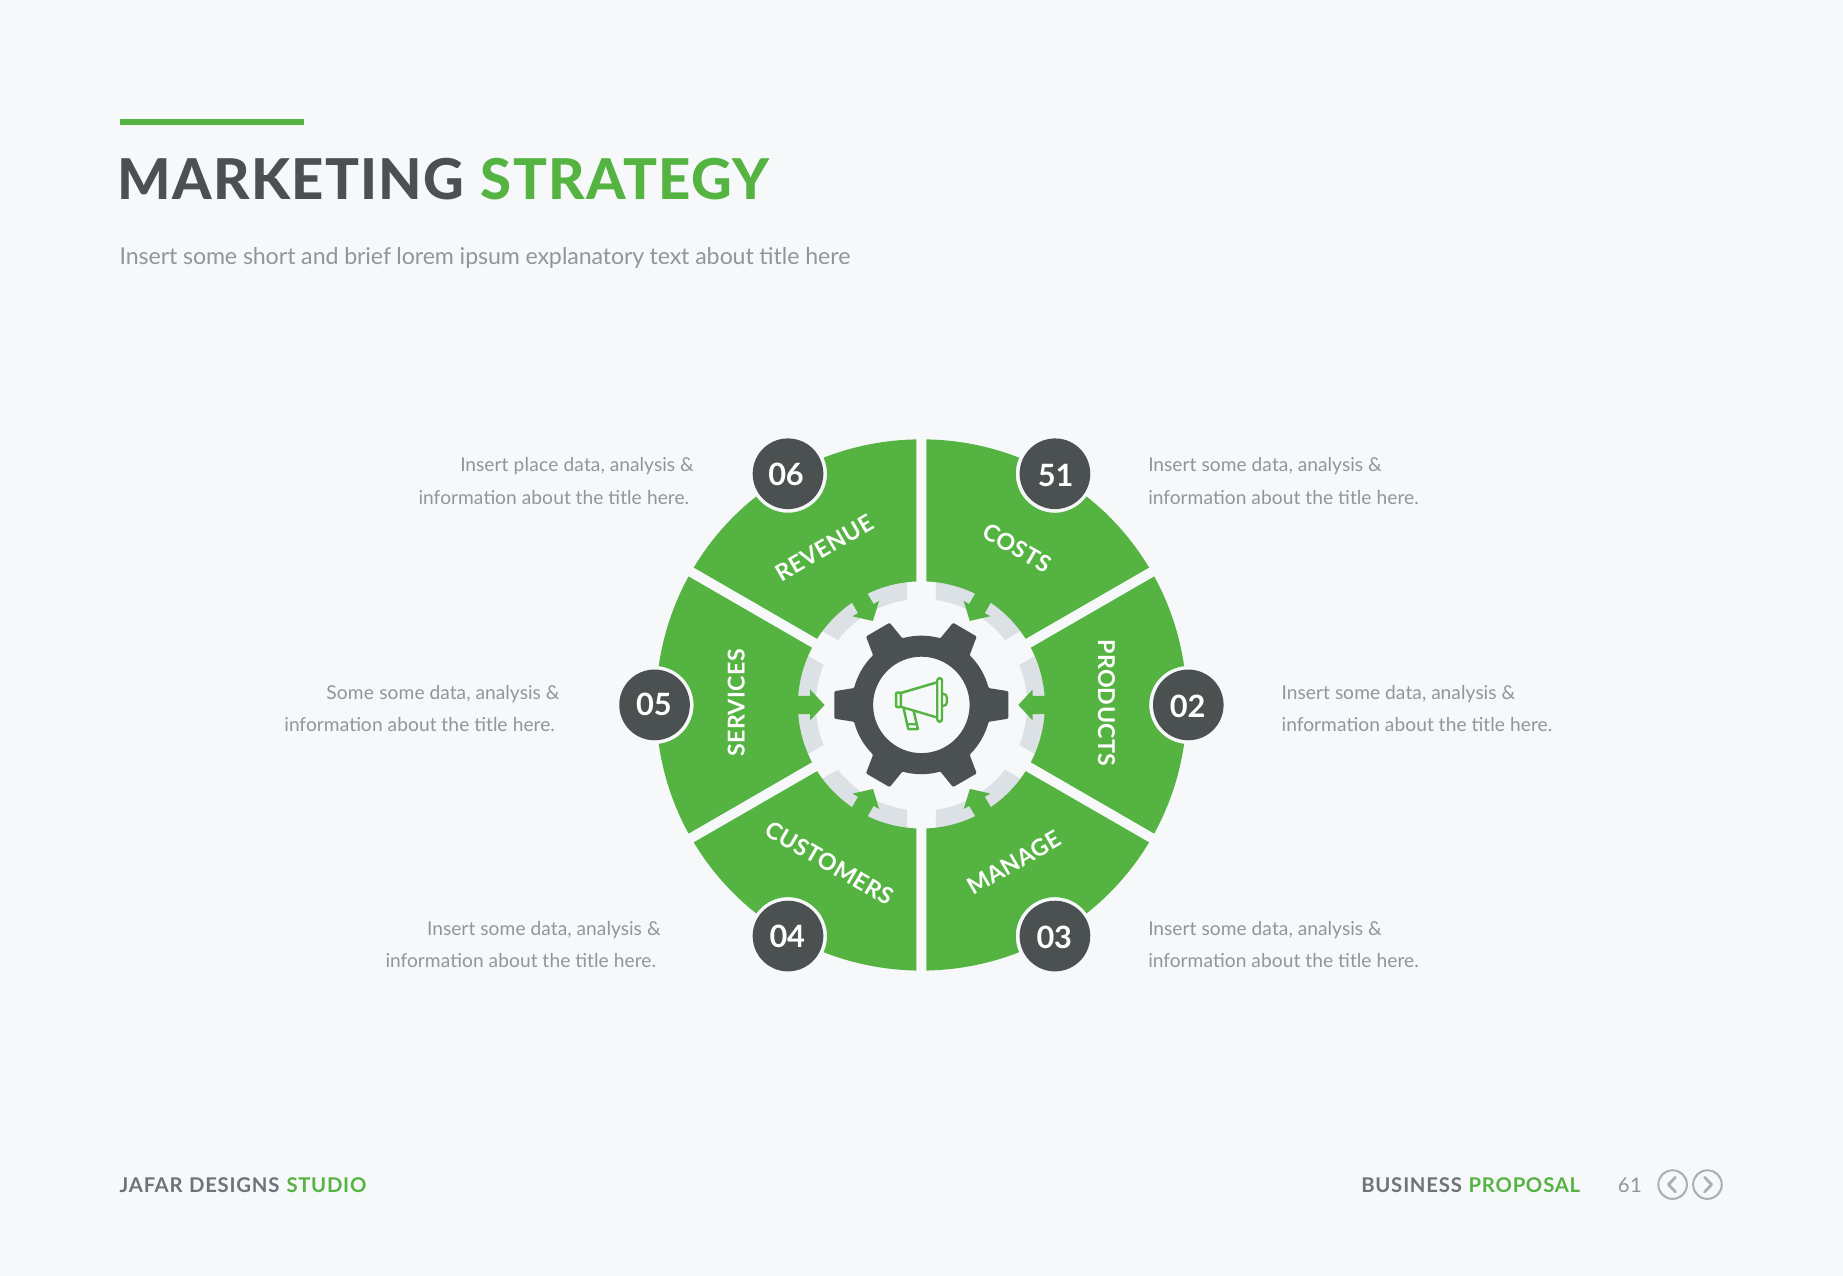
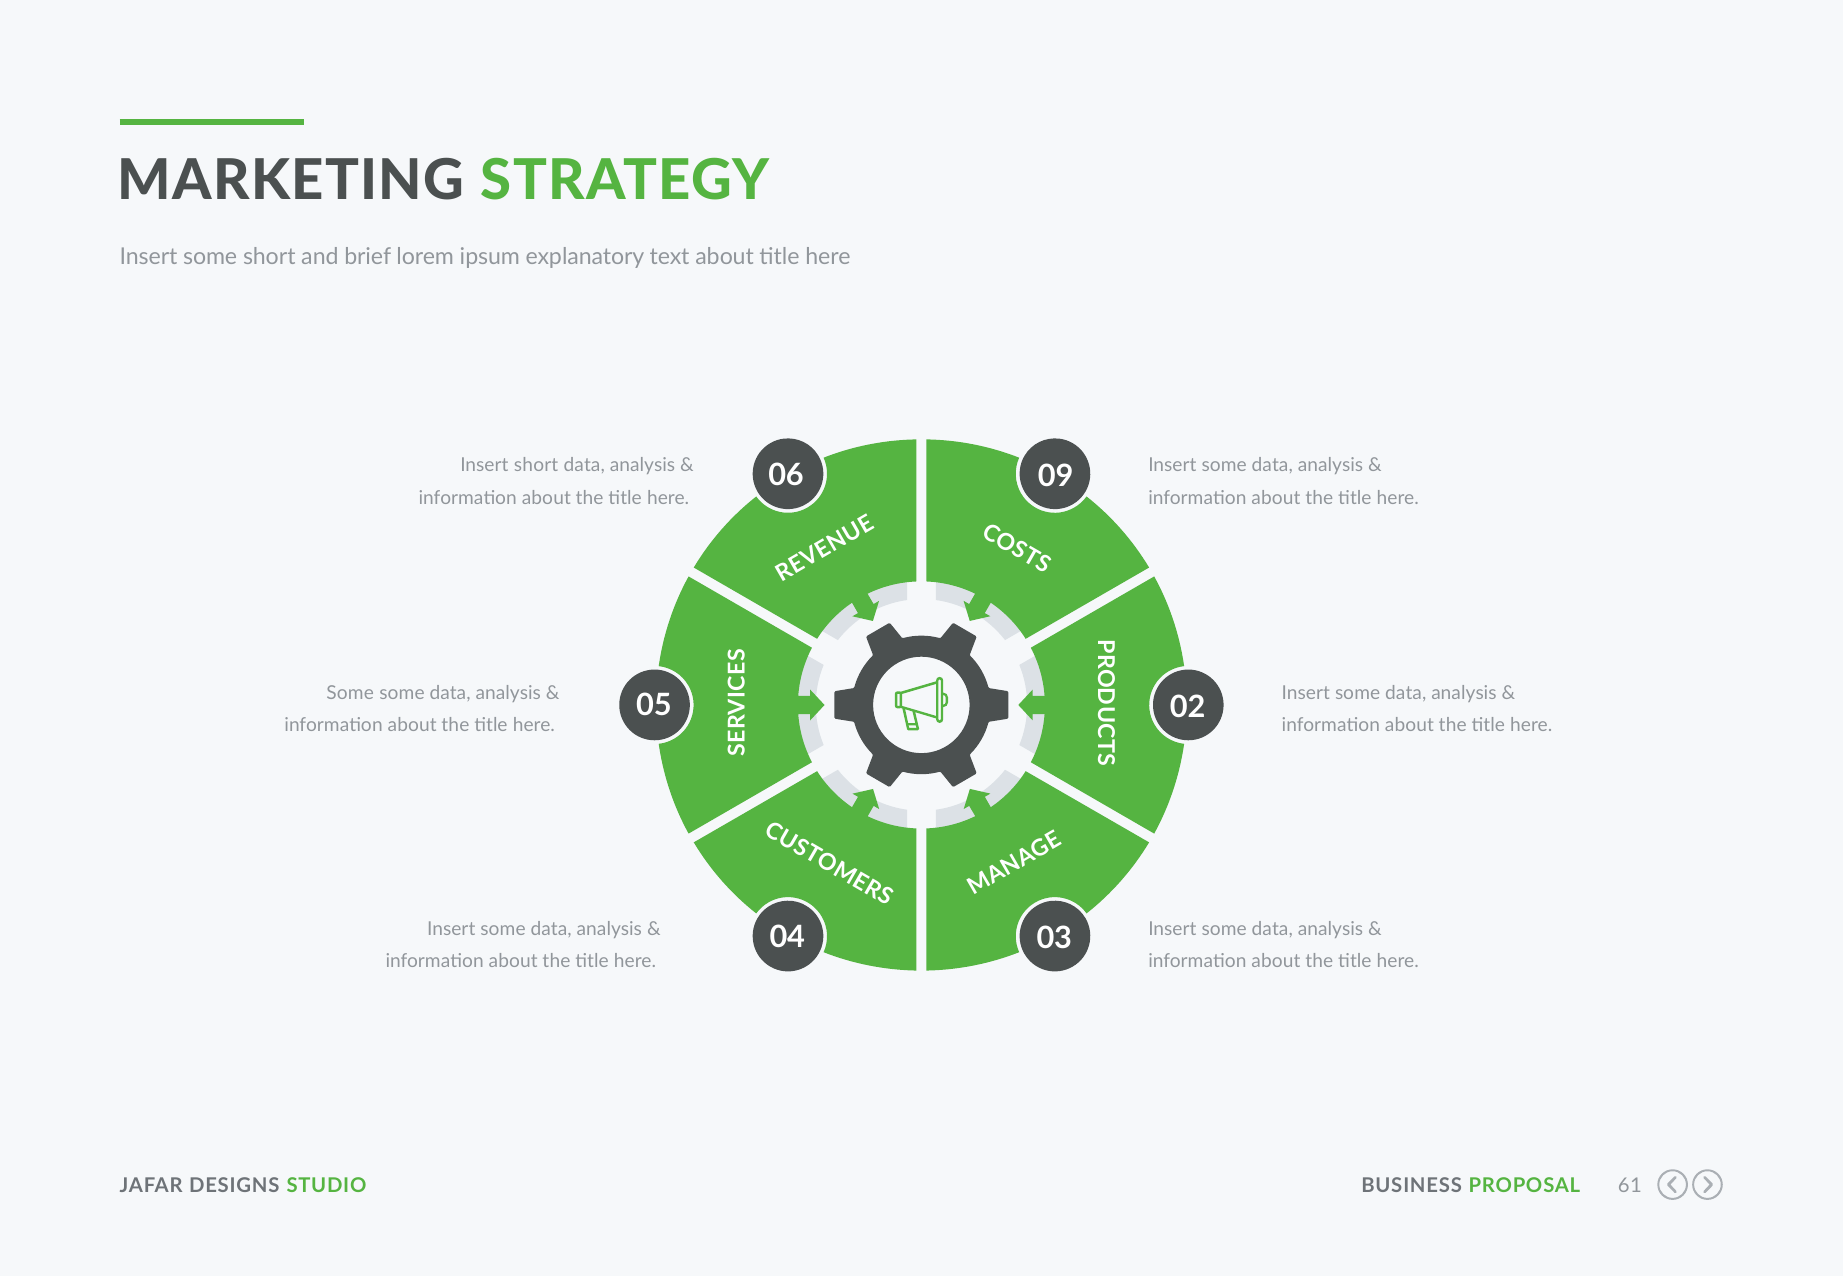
Insert place: place -> short (536, 466)
51: 51 -> 09 (1056, 476)
